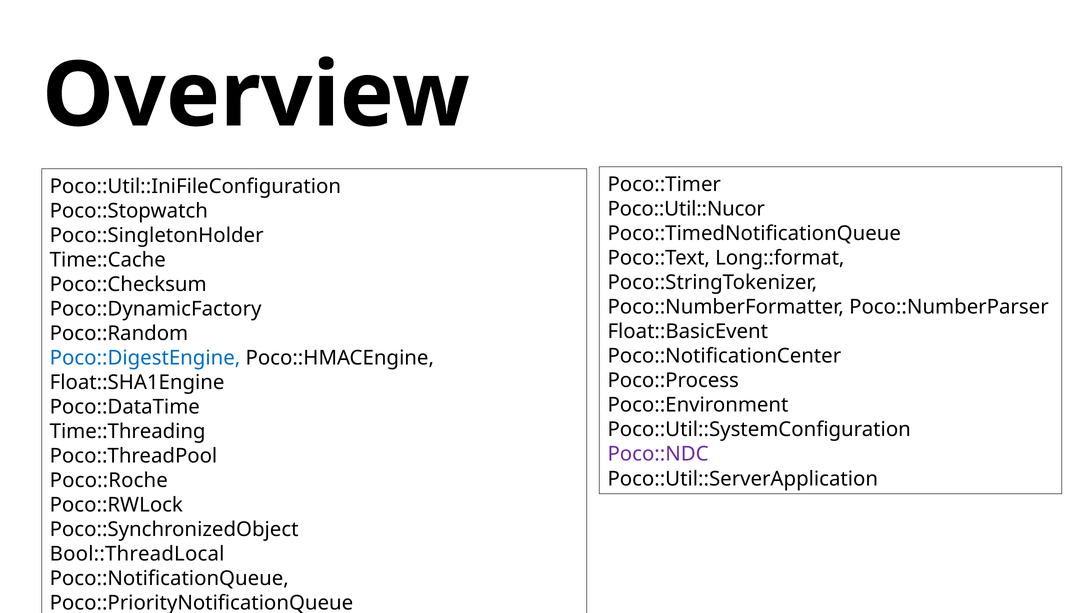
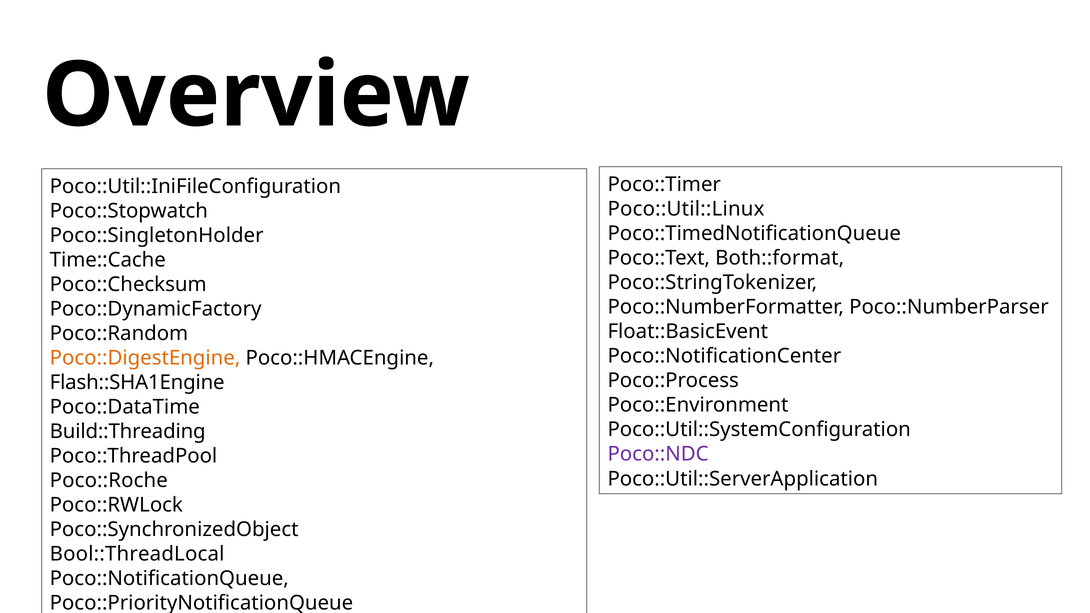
Poco::Util::Nucor: Poco::Util::Nucor -> Poco::Util::Linux (686, 209)
Long::format: Long::format -> Both::format (780, 258)
Poco::DigestEngine colour: blue -> orange (145, 358)
Float::SHA1Engine: Float::SHA1Engine -> Flash::SHA1Engine (137, 383)
Time::Threading: Time::Threading -> Build::Threading (128, 432)
